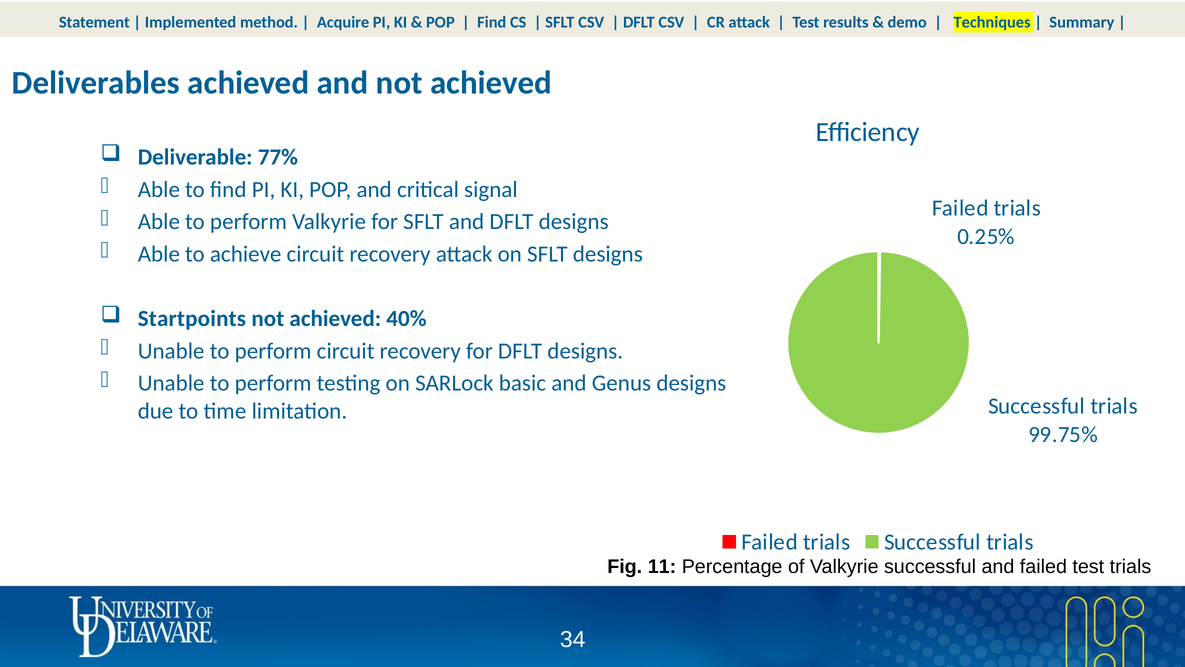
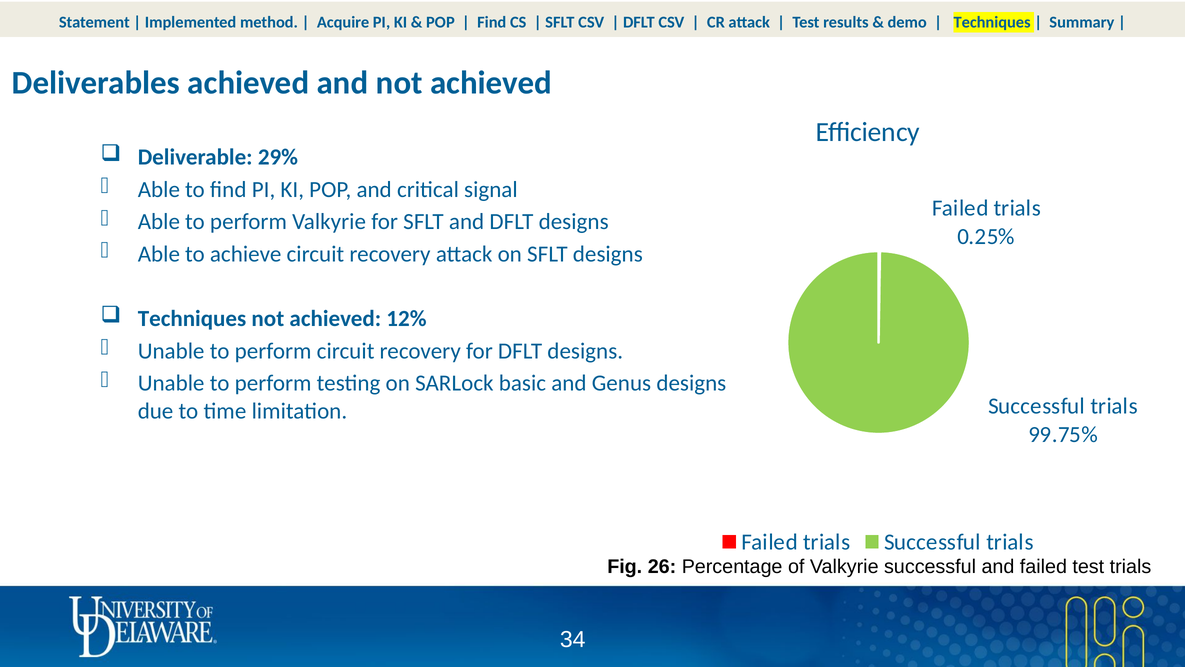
77%: 77% -> 29% (278, 157)
Startpoints: Startpoints -> Techniques (192, 319)
40%: 40% -> 12% (406, 319)
11: 11 -> 26 (662, 566)
